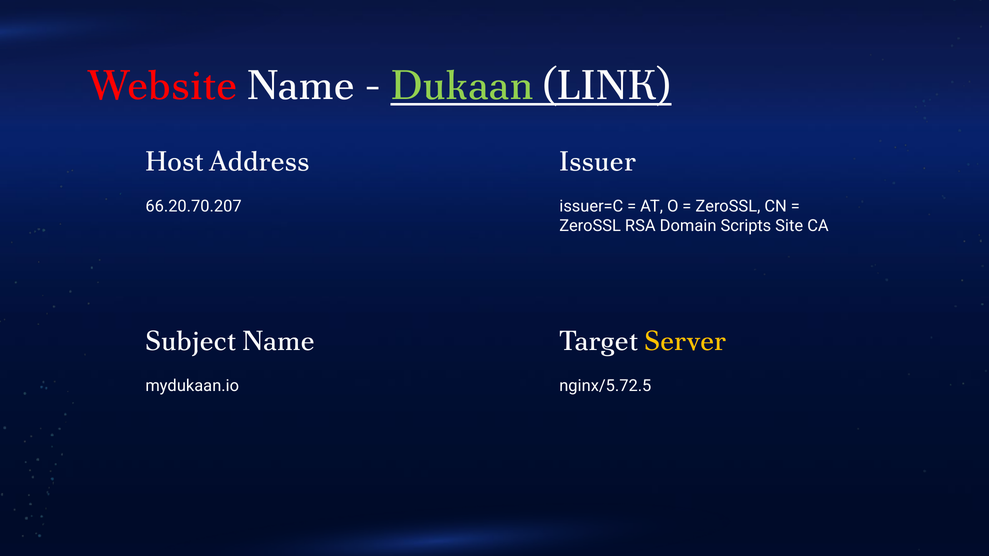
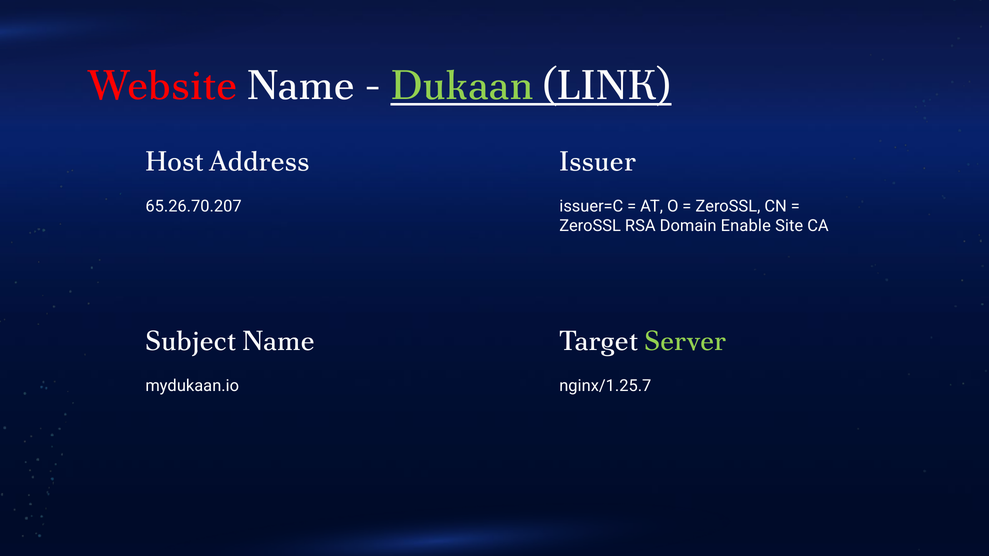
66.20.70.207: 66.20.70.207 -> 65.26.70.207 (194, 206)
Scripts: Scripts -> Enable (746, 226)
Server colour: yellow -> light green (685, 341)
nginx/5.72.5: nginx/5.72.5 -> nginx/1.25.7 (605, 386)
